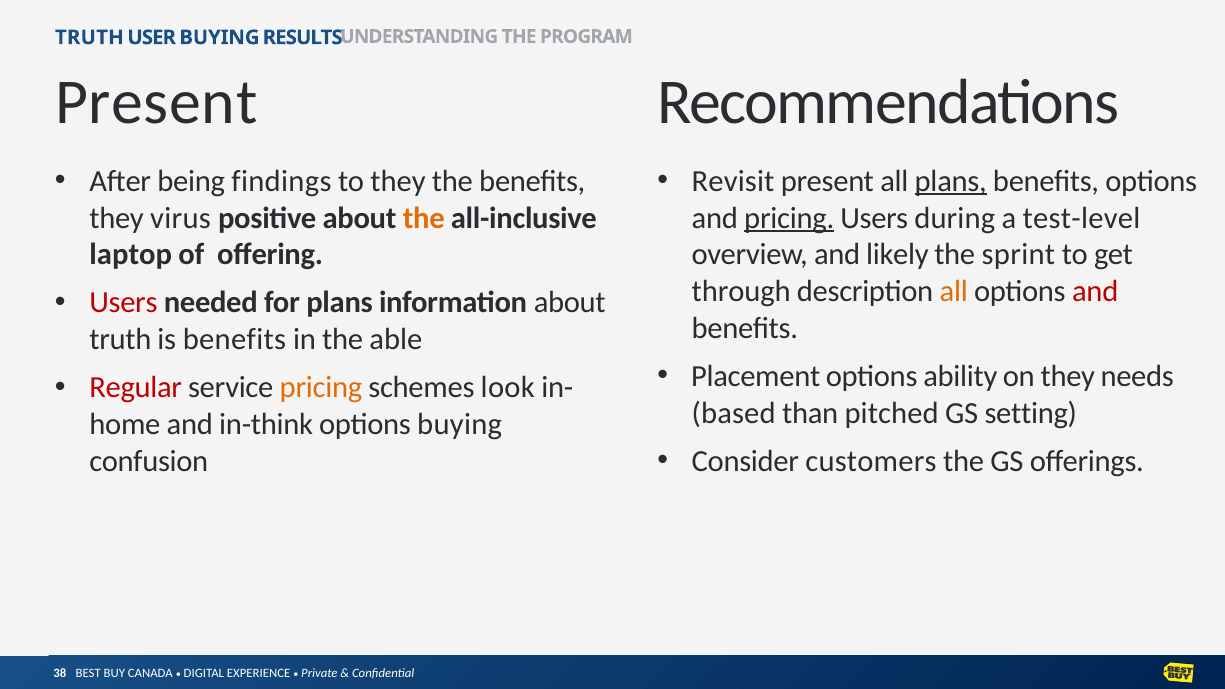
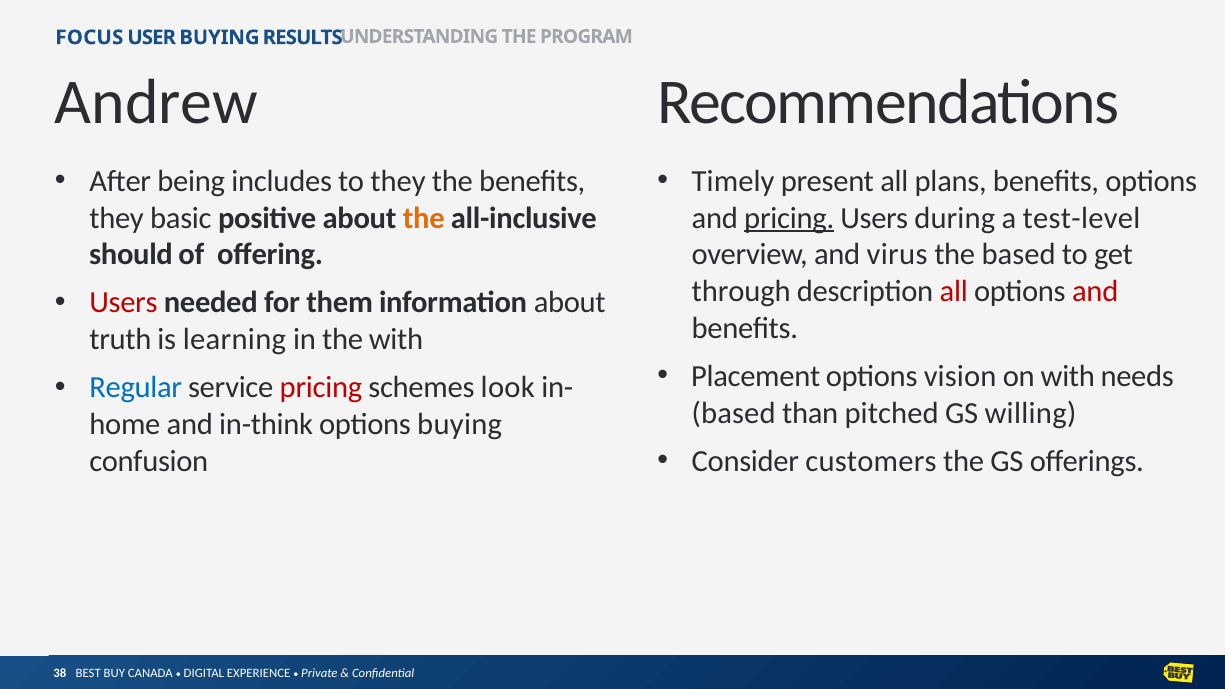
TRUTH: TRUTH -> FOCUS (89, 37)
Present: Present -> Andrew (157, 103)
findings: findings -> includes (282, 181)
Revisit: Revisit -> Timely (733, 181)
plans underline: present -> none (951, 181)
virus: virus -> basic (181, 218)
laptop: laptop -> should (131, 255)
likely: likely -> virus (897, 255)
the sprint: sprint -> based (1019, 255)
all colour: orange -> red (954, 291)
for plans: plans -> them (340, 303)
is benefits: benefits -> learning (234, 340)
the able: able -> with (396, 340)
ability: ability -> vision (960, 376)
on they: they -> with (1068, 376)
Regular colour: red -> blue (136, 388)
pricing colour: orange -> red (321, 388)
setting: setting -> willing (1030, 413)
